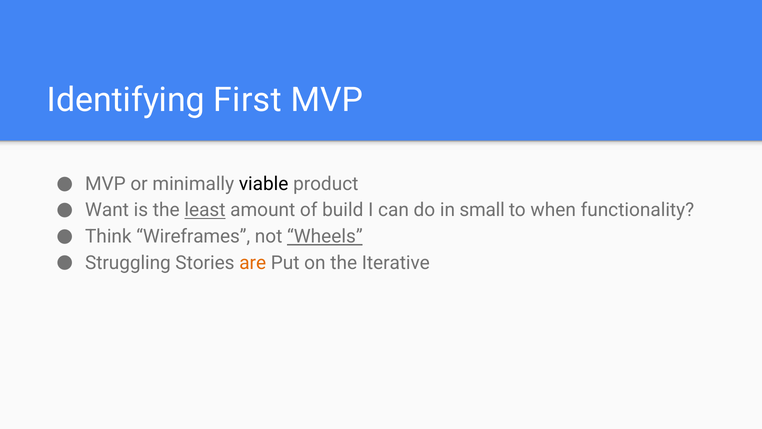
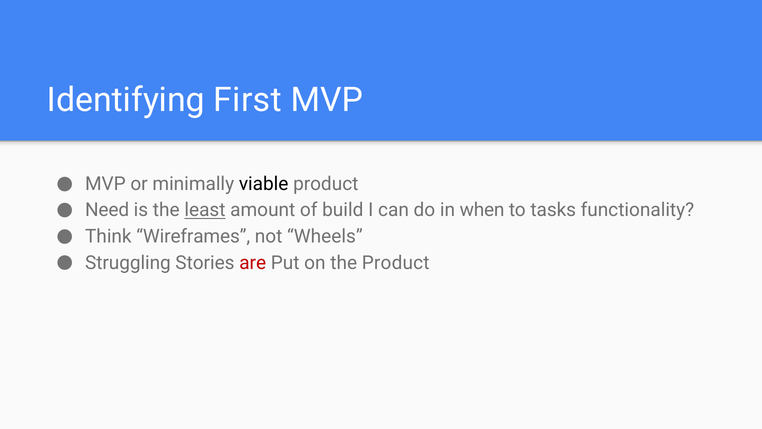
Want: Want -> Need (107, 210)
small: small -> when (482, 210)
when: when -> tasks (553, 210)
Wheels underline: present -> none (325, 236)
are colour: orange -> red (253, 263)
the Iterative: Iterative -> Product (396, 263)
